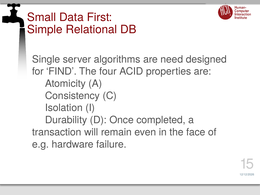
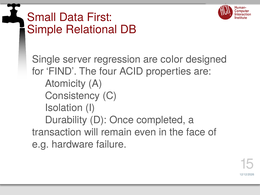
algorithms: algorithms -> regression (117, 59)
need: need -> color (172, 59)
